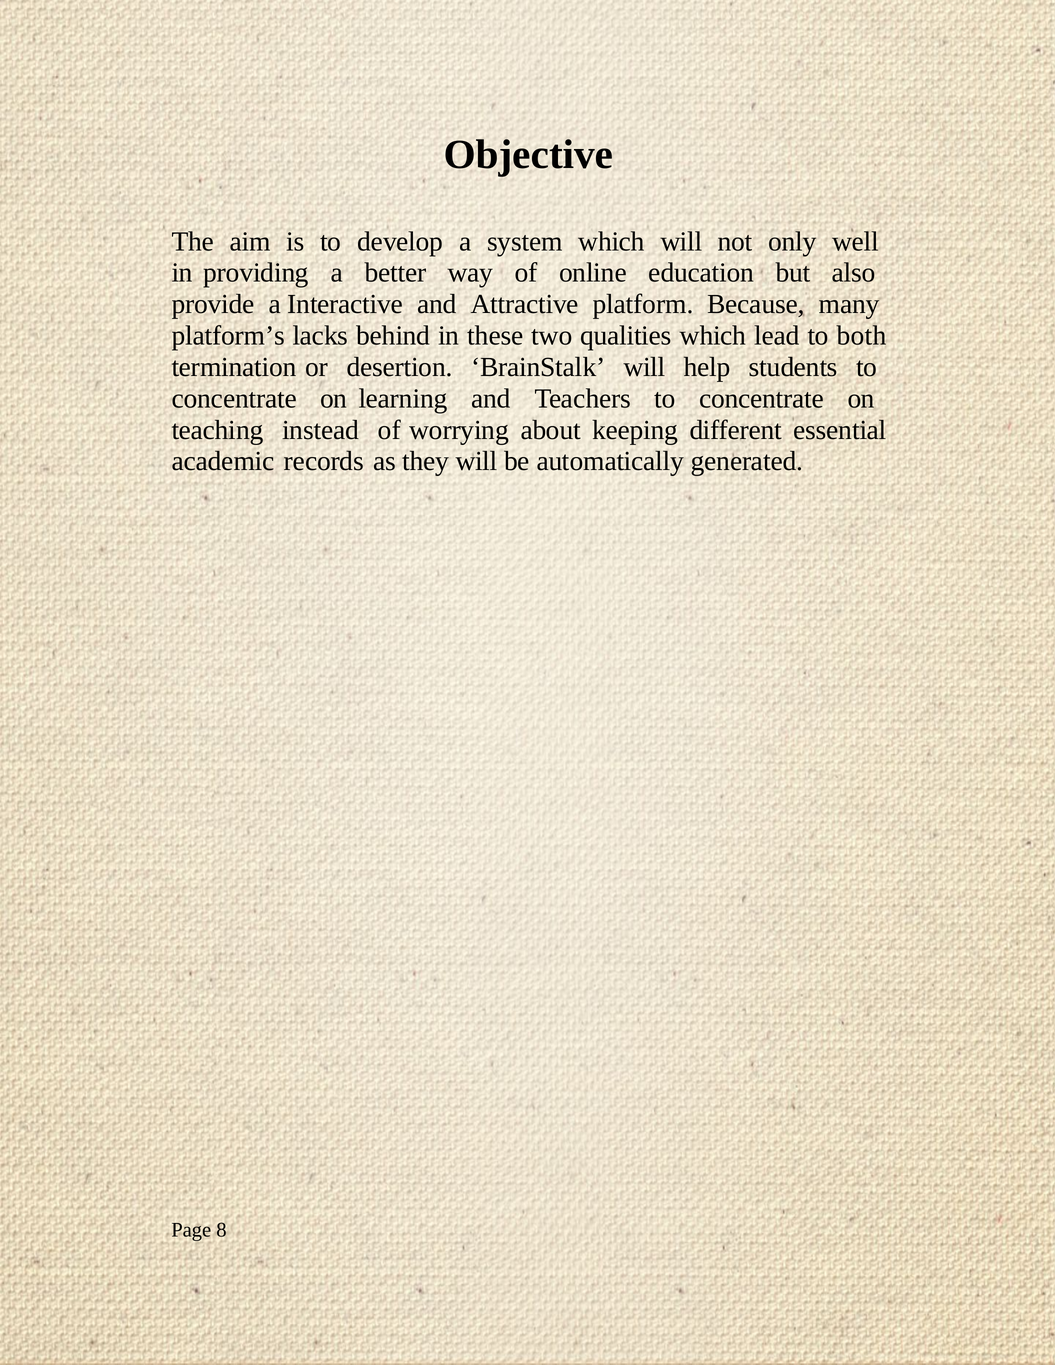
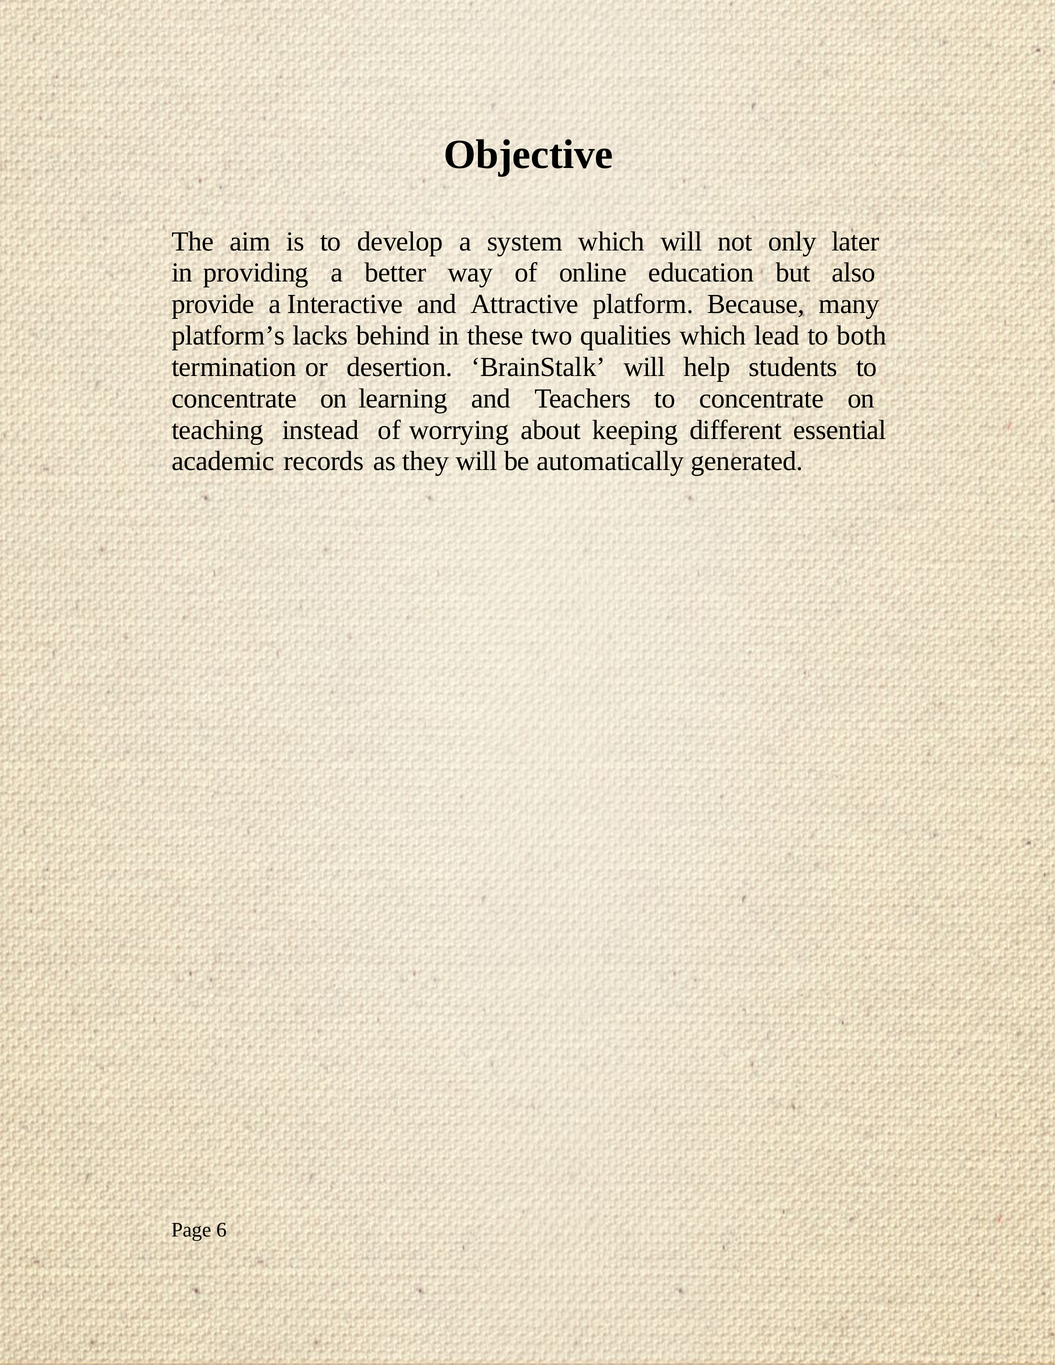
well: well -> later (856, 241)
8: 8 -> 6 (222, 1230)
